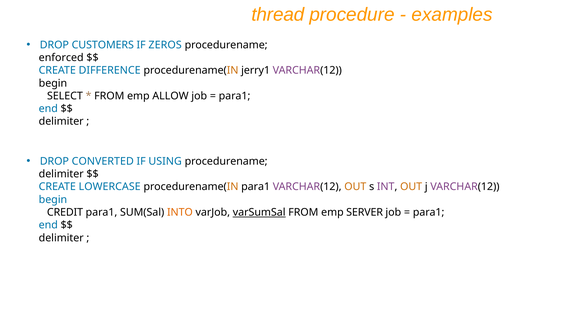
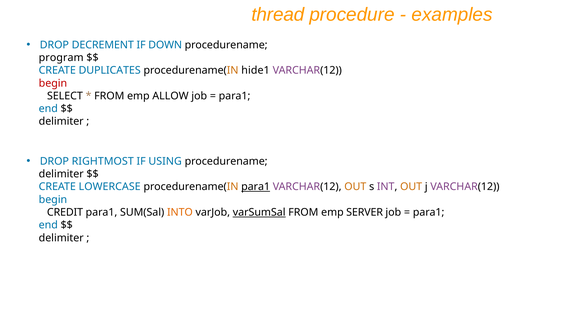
CUSTOMERS: CUSTOMERS -> DECREMENT (103, 45)
ZEROS: ZEROS -> DOWN (165, 45)
enforced: enforced -> program (61, 58)
DIFFERENCE: DIFFERENCE -> DUPLICATES (110, 71)
jerry1: jerry1 -> hide1 (256, 71)
begin colour: black -> red (53, 83)
CONVERTED: CONVERTED -> RIGHTMOST (103, 162)
para1 underline: none -> present (256, 187)
